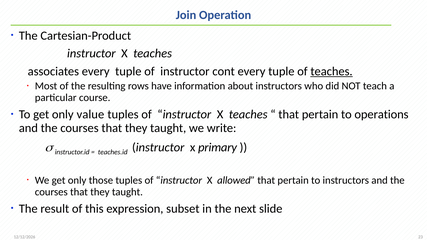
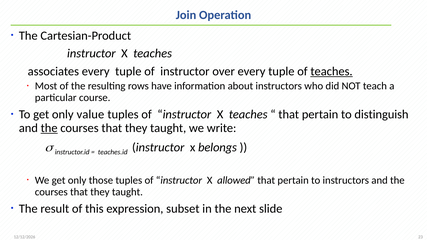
cont: cont -> over (224, 71)
operations: operations -> distinguish (381, 115)
the underline: none -> present (49, 128)
primary: primary -> belongs (218, 147)
